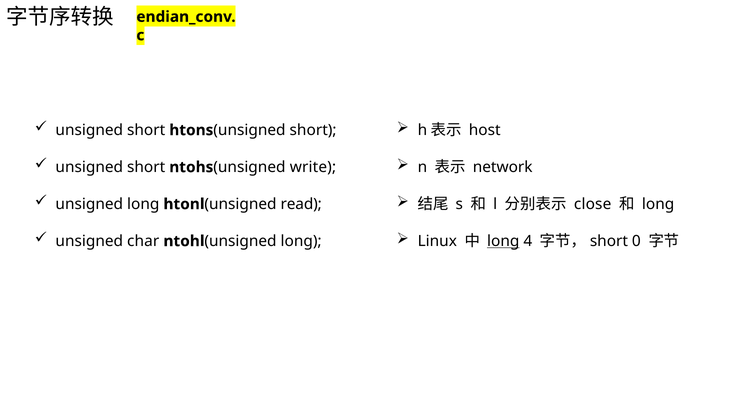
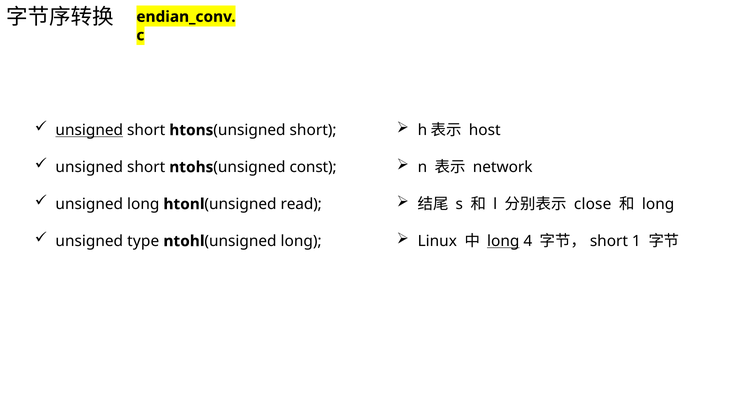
unsigned underline: none -> present (89, 130)
write: write -> const (313, 167)
char: char -> type (143, 241)
0: 0 -> 1 (636, 241)
